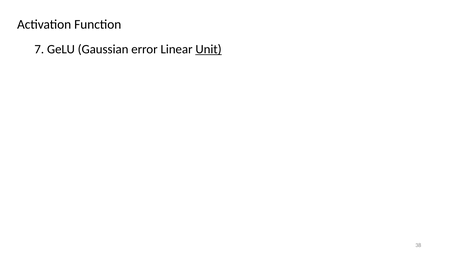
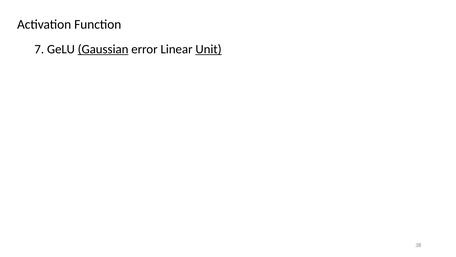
Gaussian underline: none -> present (103, 49)
